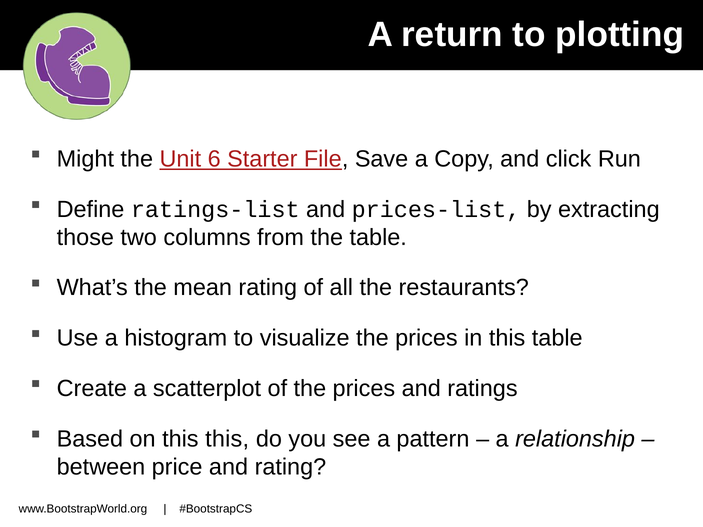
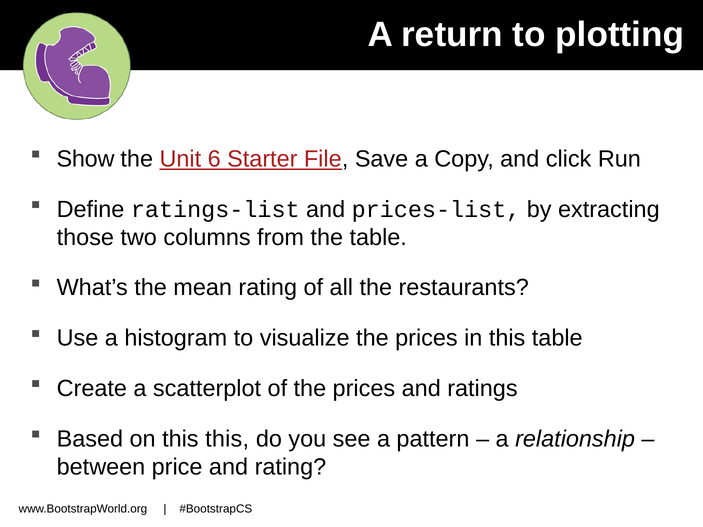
Might: Might -> Show (85, 159)
